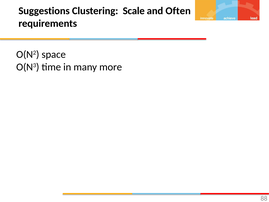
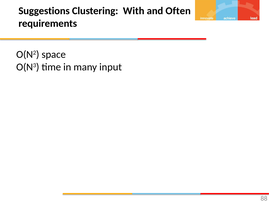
Scale: Scale -> With (134, 11)
more: more -> input (111, 67)
